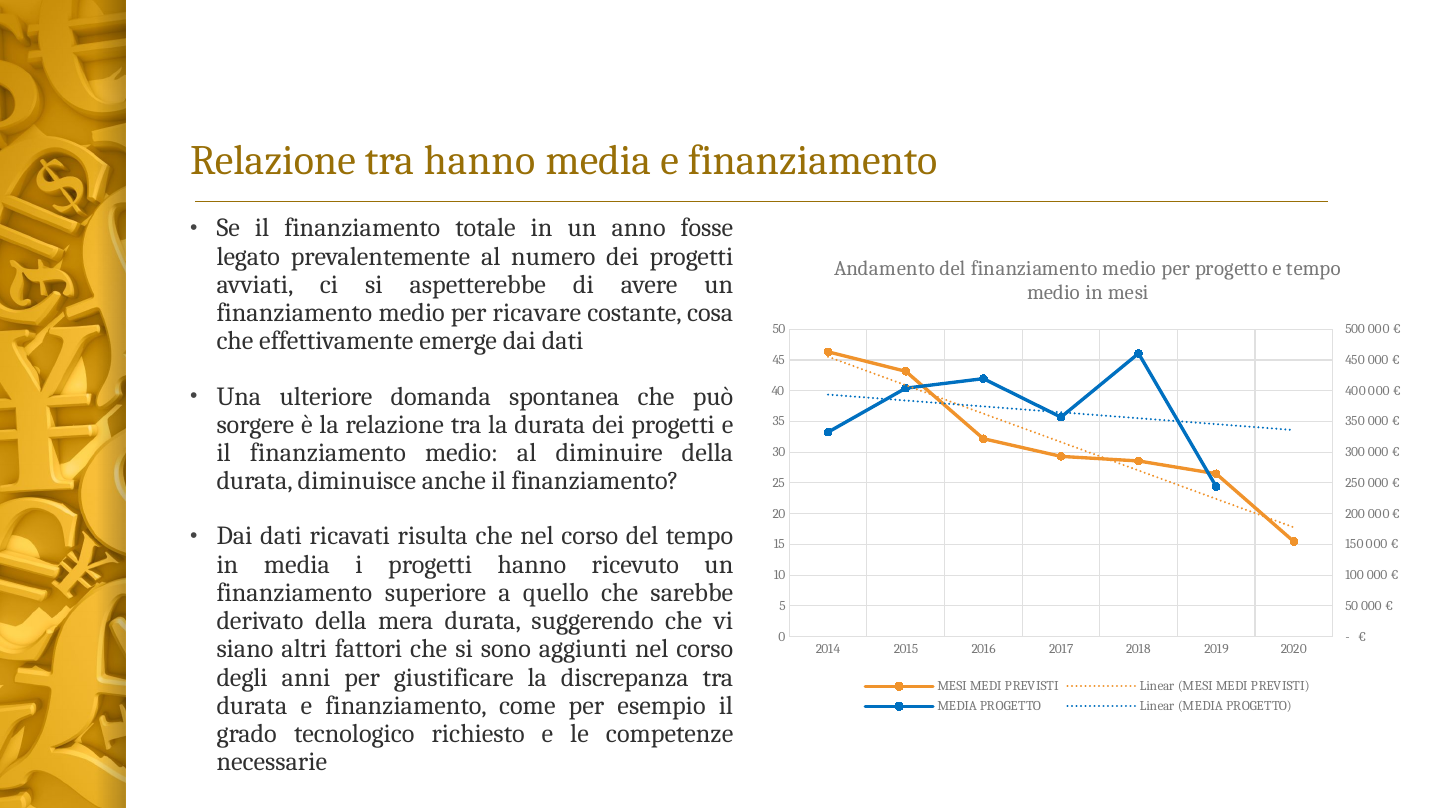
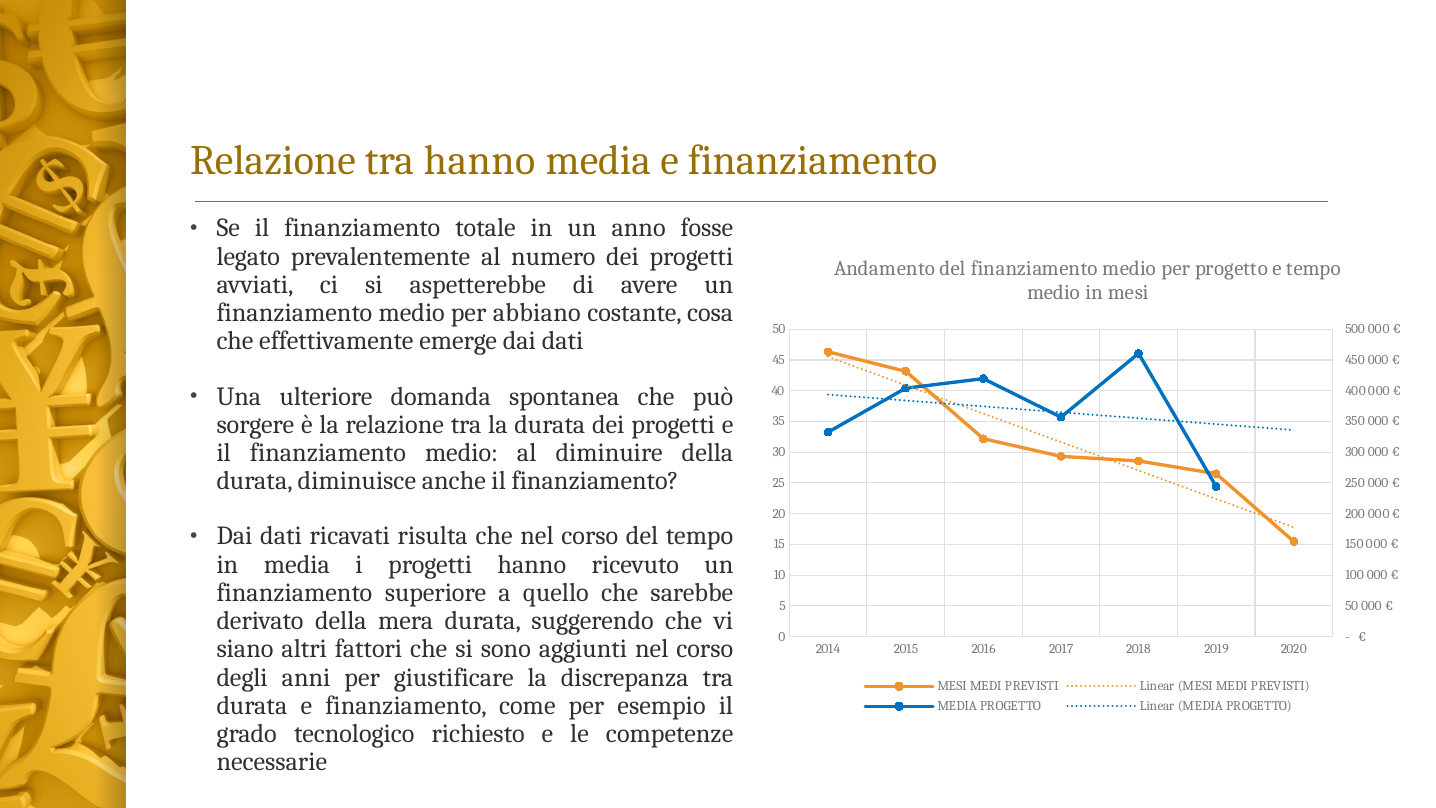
ricavare: ricavare -> abbiano (537, 313)
